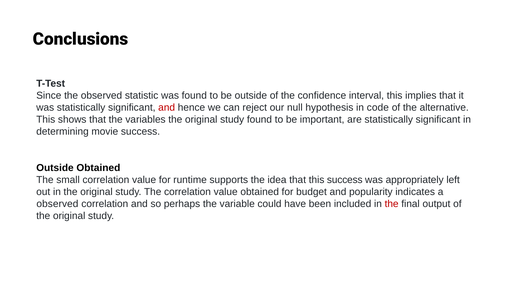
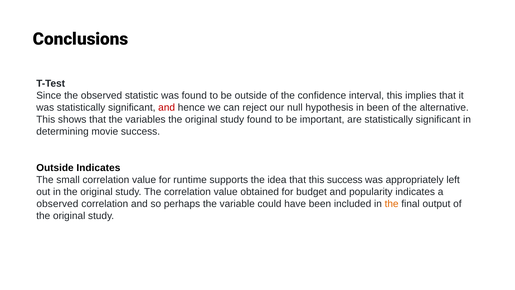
in code: code -> been (378, 107)
Outside Obtained: Obtained -> Indicates (98, 168)
the colour: red -> orange (392, 204)
